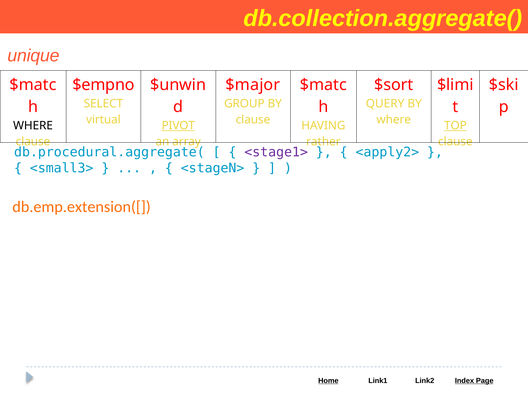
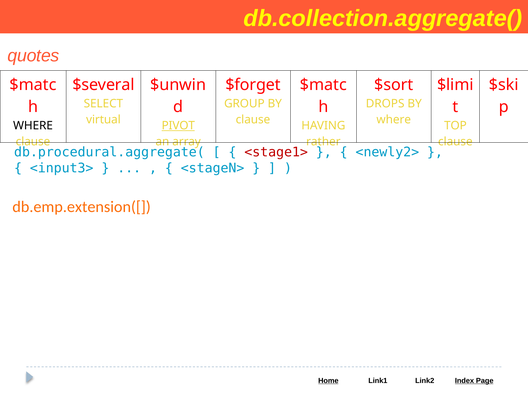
unique: unique -> quotes (33, 56)
$empno: $empno -> $several (103, 85)
$major: $major -> $forget (253, 85)
QUERY: QUERY -> DROPS (385, 104)
TOP underline: present -> none (455, 126)
<stage1> colour: purple -> red (276, 152)
<apply2>: <apply2> -> <newly2> (387, 152)
<small3>: <small3> -> <input3> (62, 168)
